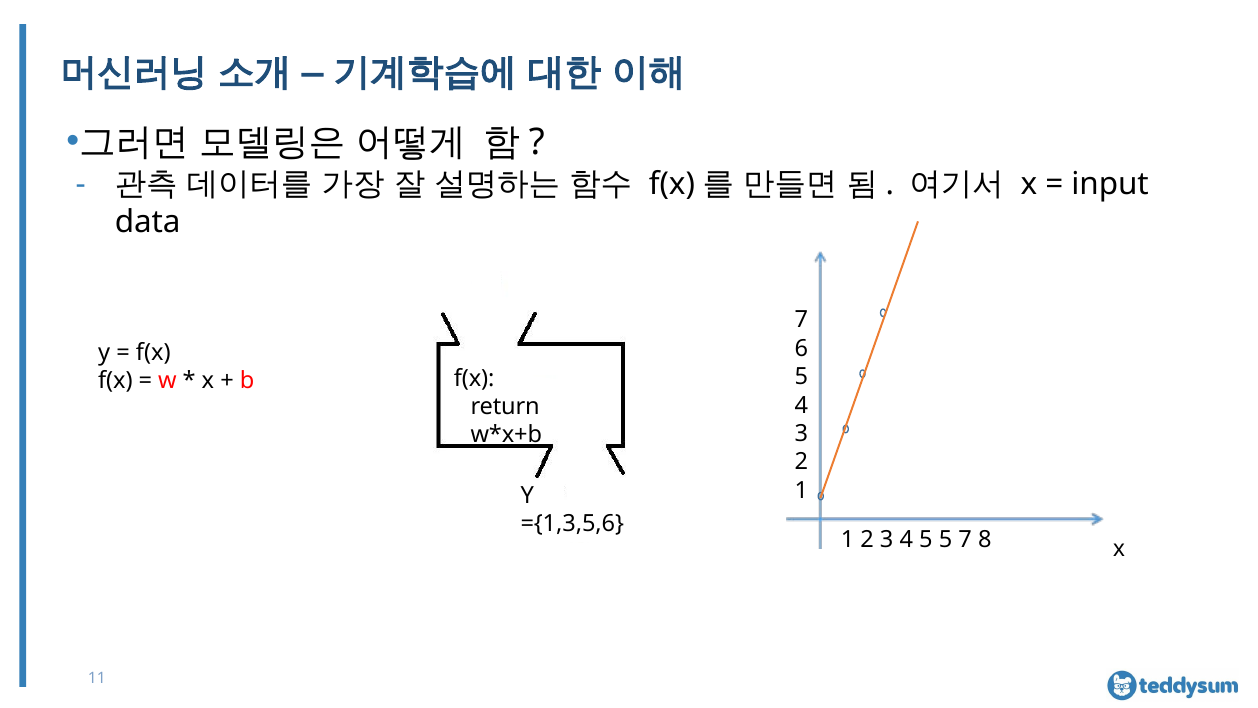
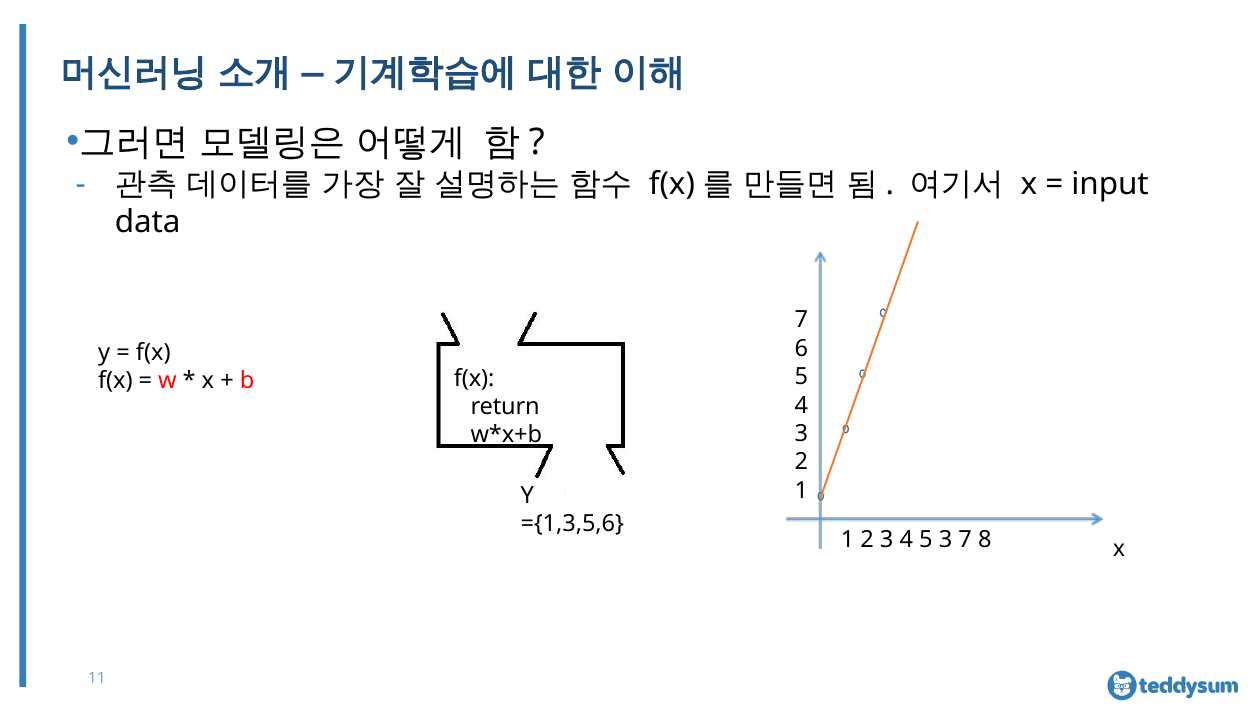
5 5: 5 -> 3 (946, 539)
